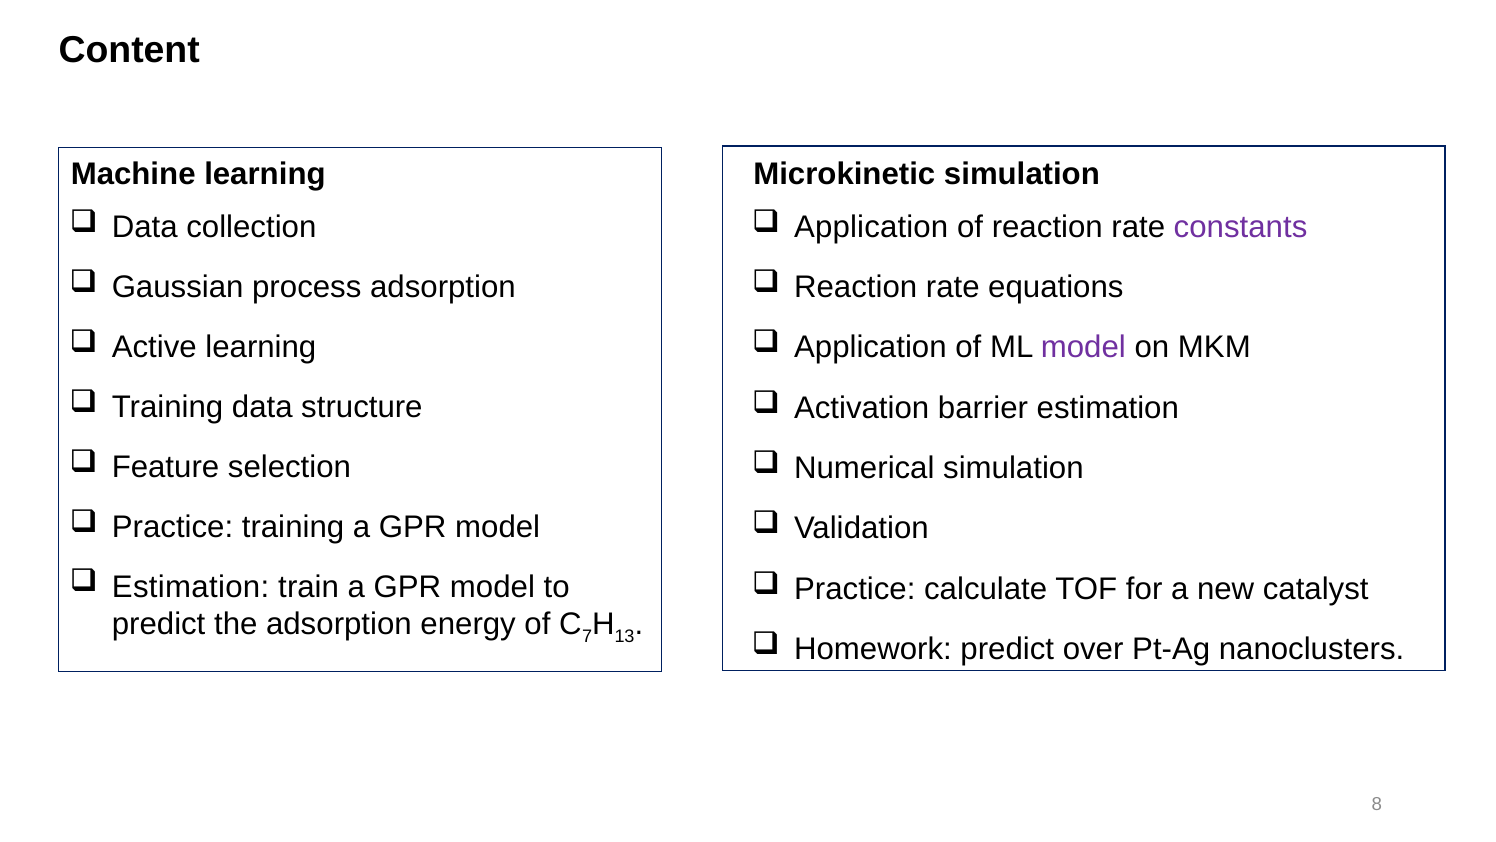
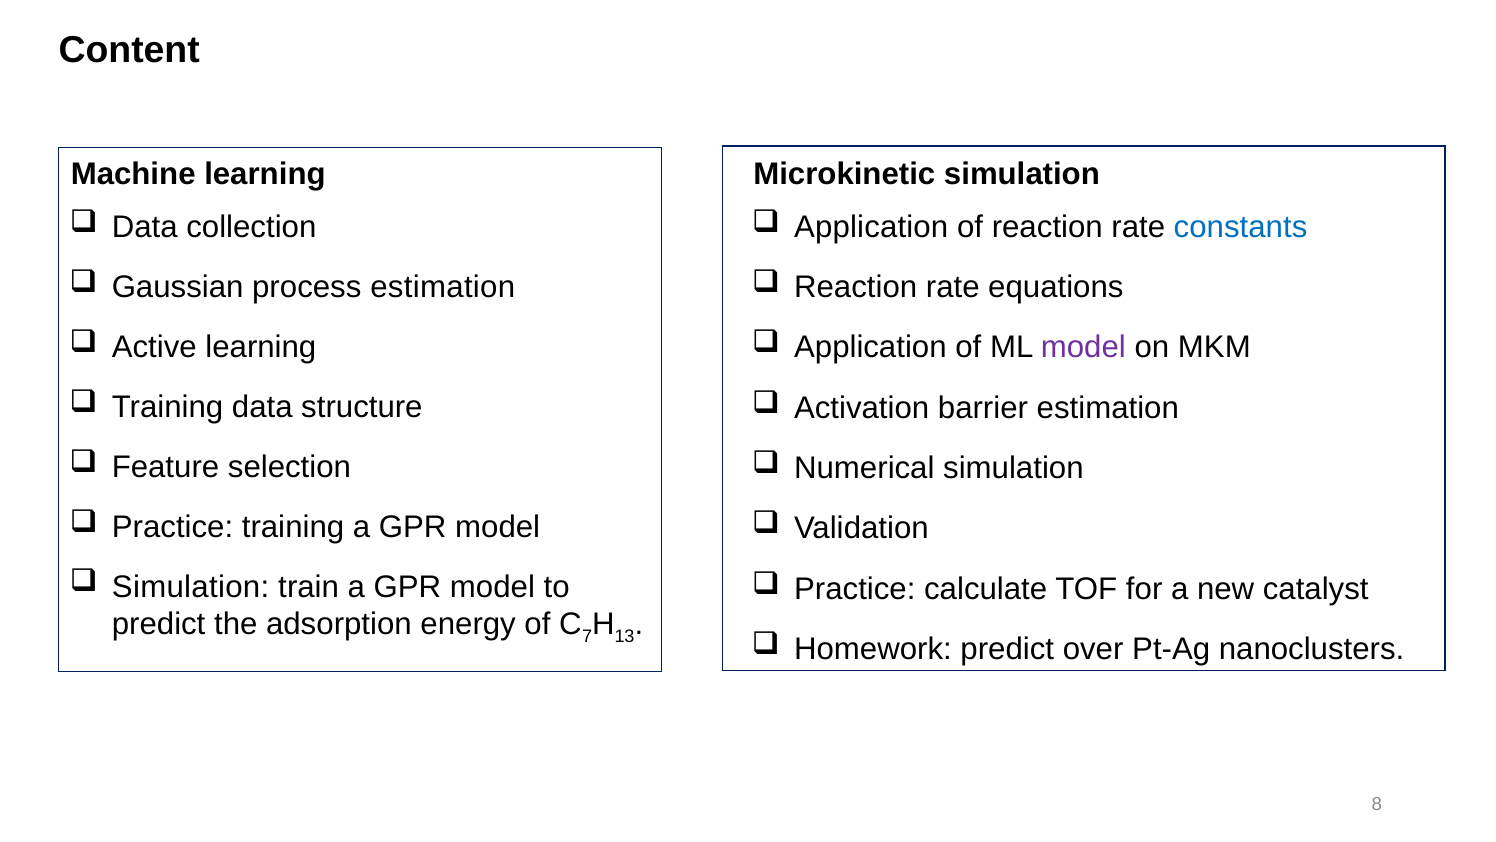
constants colour: purple -> blue (1241, 227)
process adsorption: adsorption -> estimation (443, 287)
Estimation: Estimation -> Simulation (191, 586)
